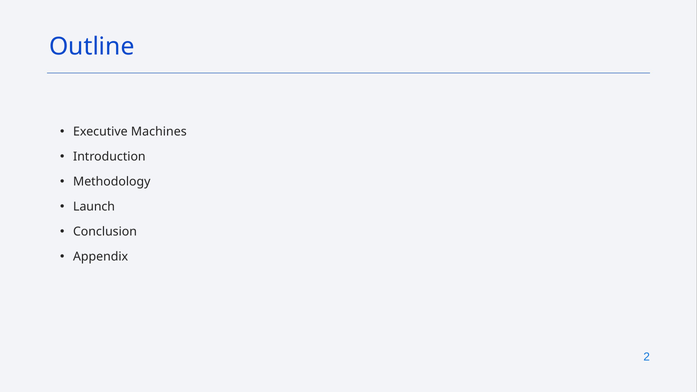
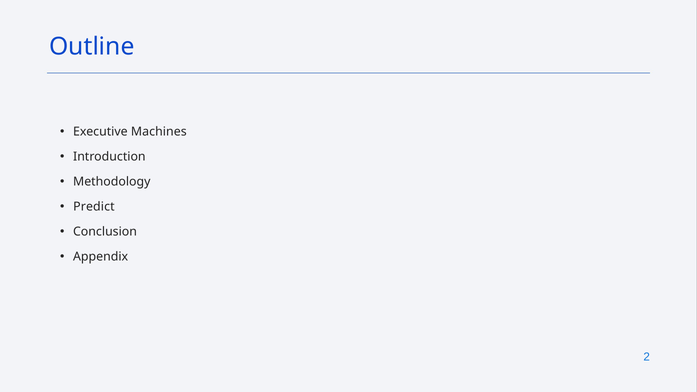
Launch: Launch -> Predict (94, 207)
